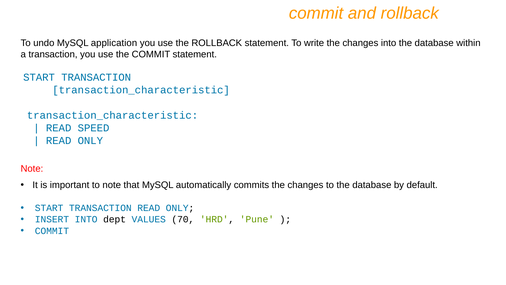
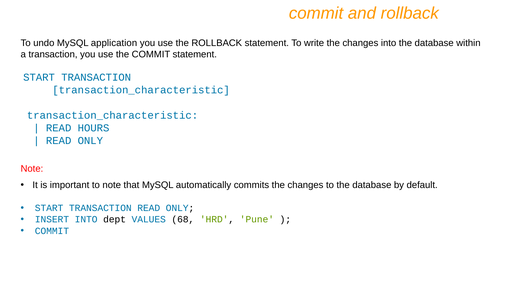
SPEED: SPEED -> HOURS (94, 128)
70: 70 -> 68 (183, 219)
